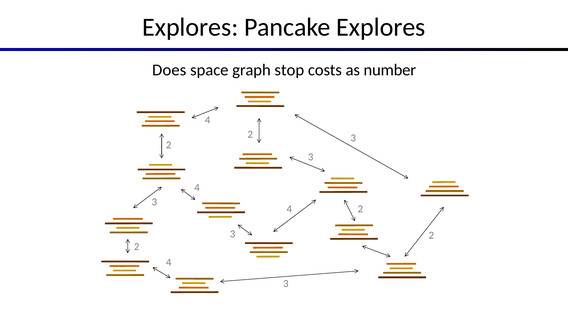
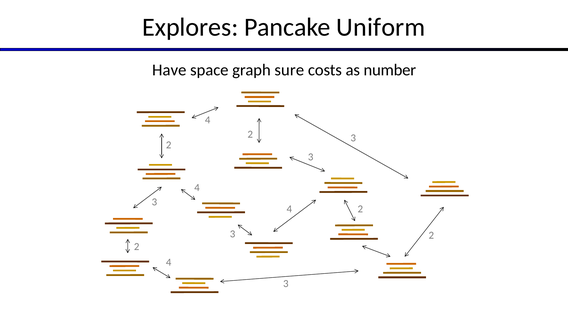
Pancake Explores: Explores -> Uniform (381, 27)
Does: Does -> Have (169, 70)
stop: stop -> sure (289, 70)
